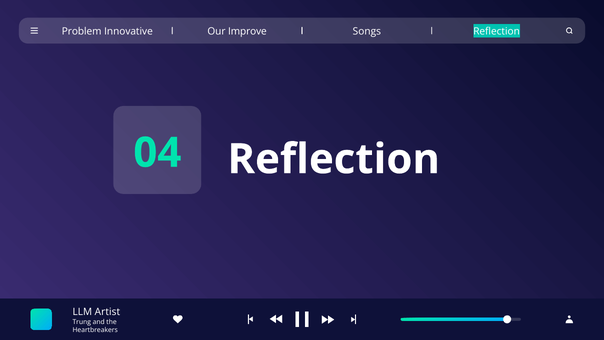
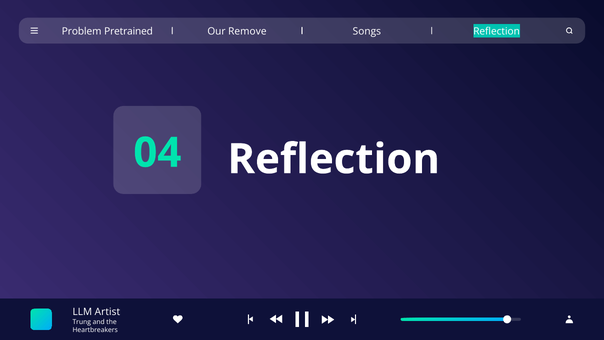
Innovative: Innovative -> Pretrained (129, 31)
Improve: Improve -> Remove (247, 31)
